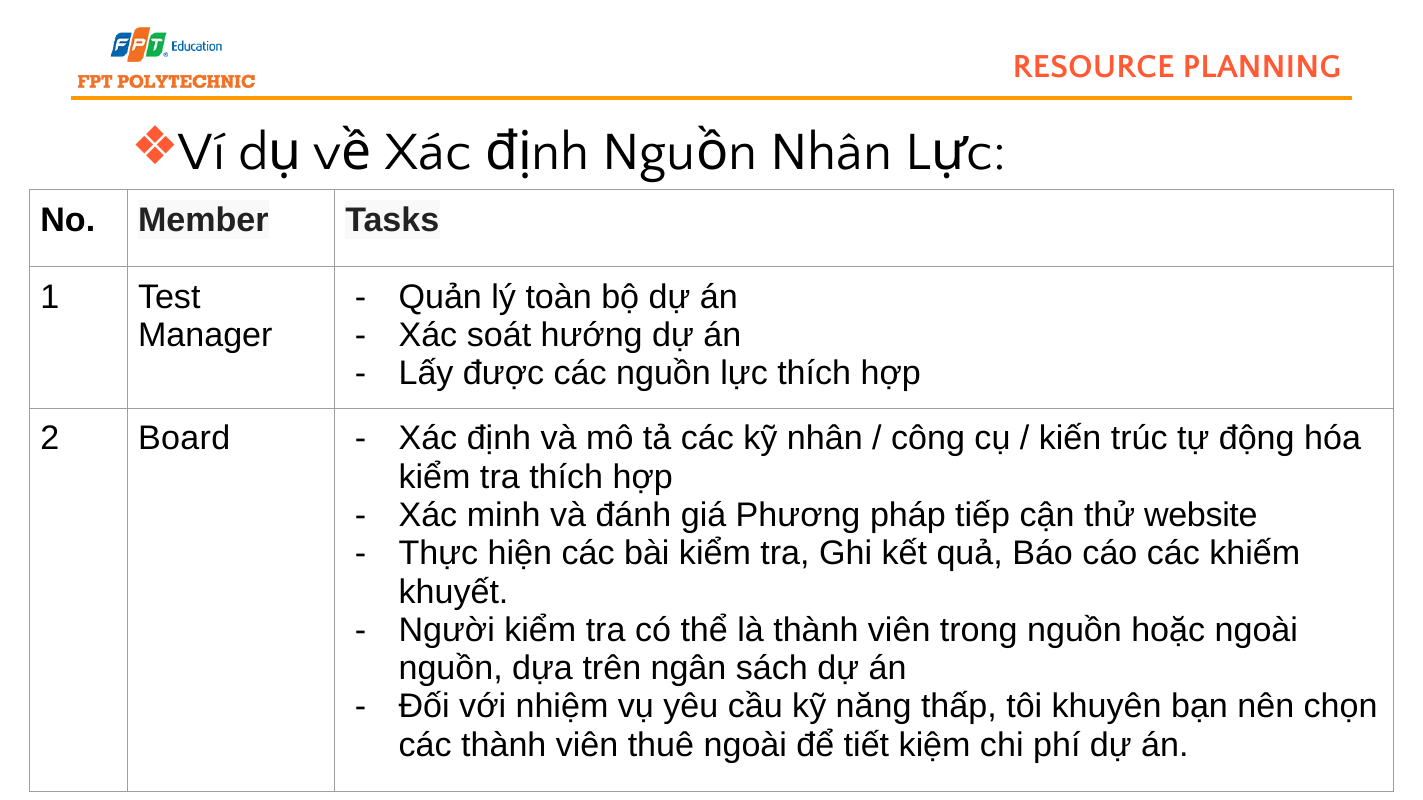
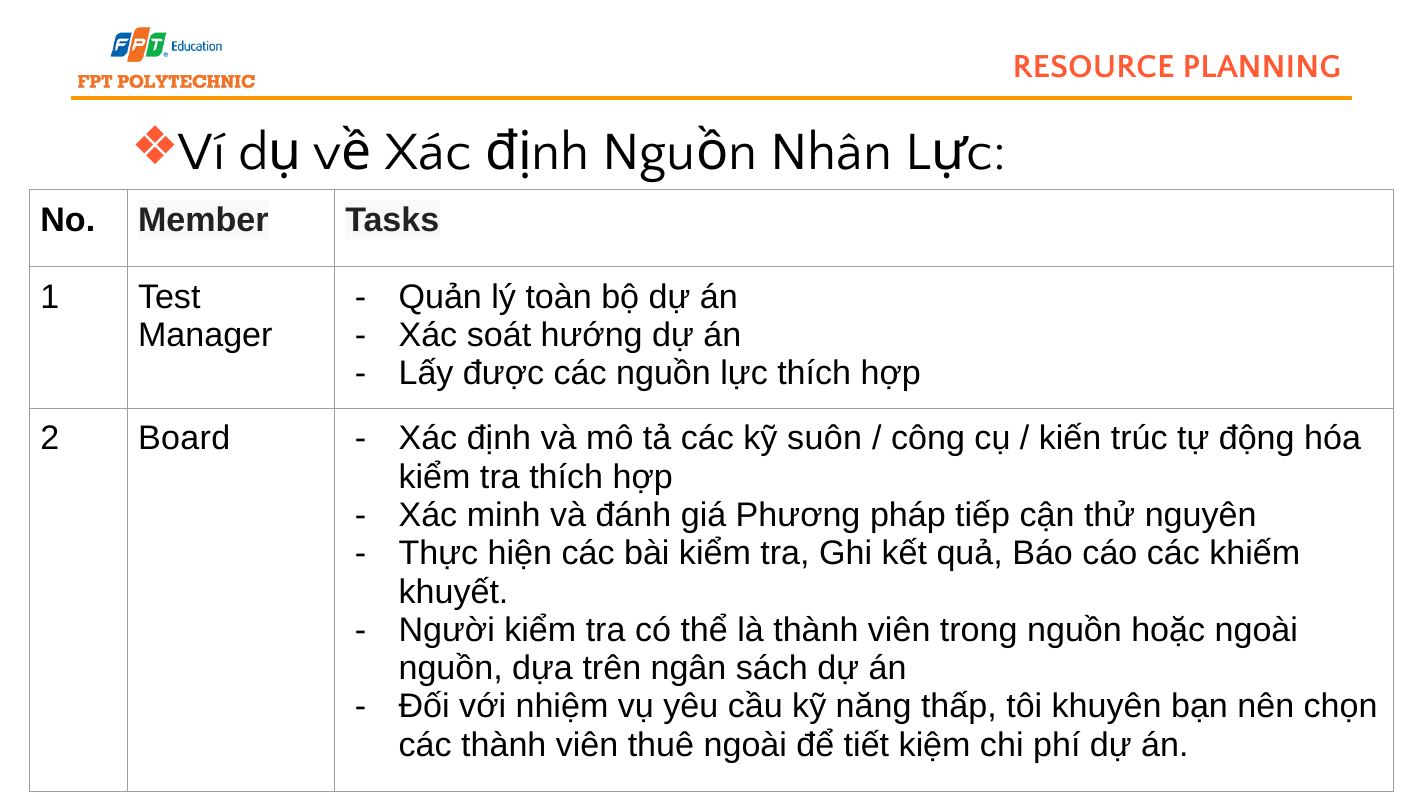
kỹ nhân: nhân -> suôn (825, 439)
website: website -> nguyên (1201, 516)
